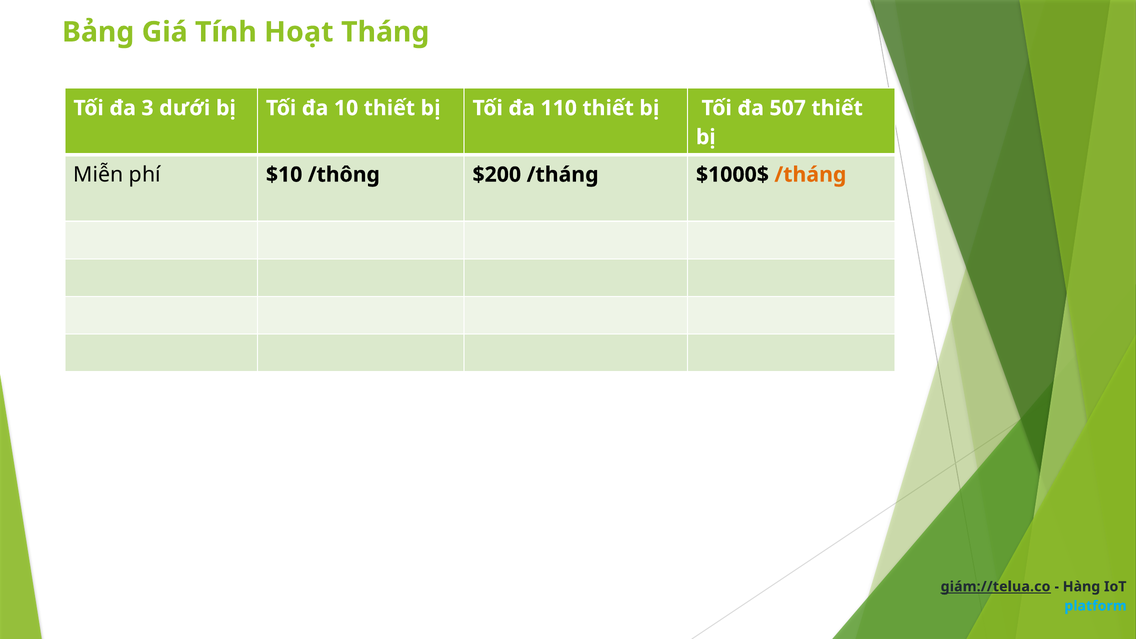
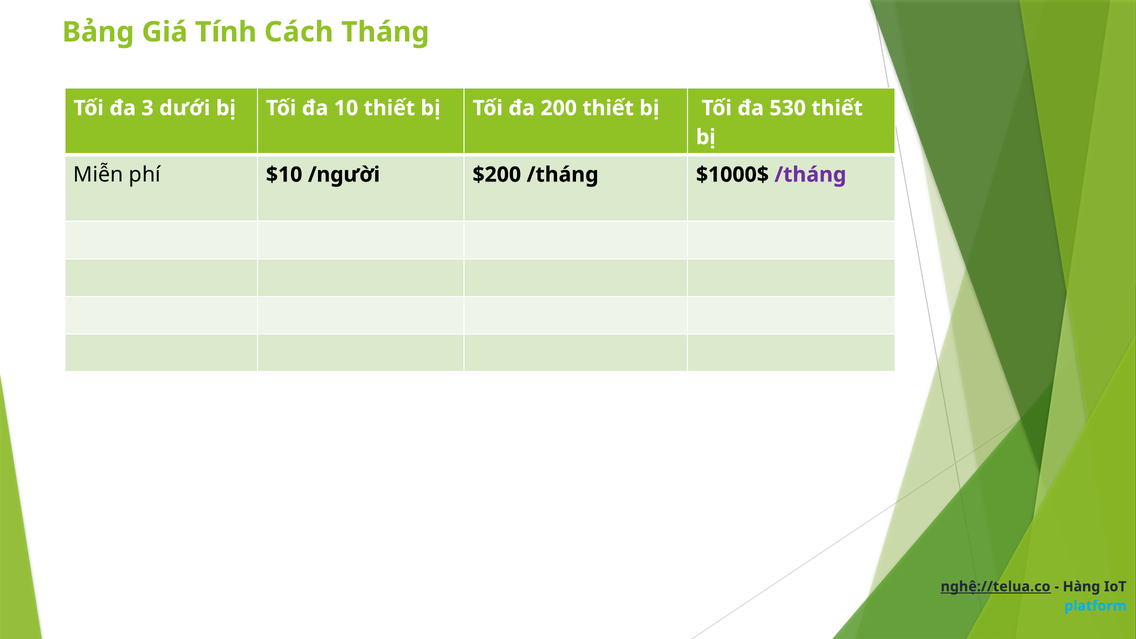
Hoạt: Hoạt -> Cách (299, 32)
110: 110 -> 200 (559, 108)
507: 507 -> 530 (788, 108)
/thông: /thông -> /người (344, 175)
/tháng colour: orange -> purple (810, 175)
giám://telua.co: giám://telua.co -> nghệ://telua.co (996, 587)
